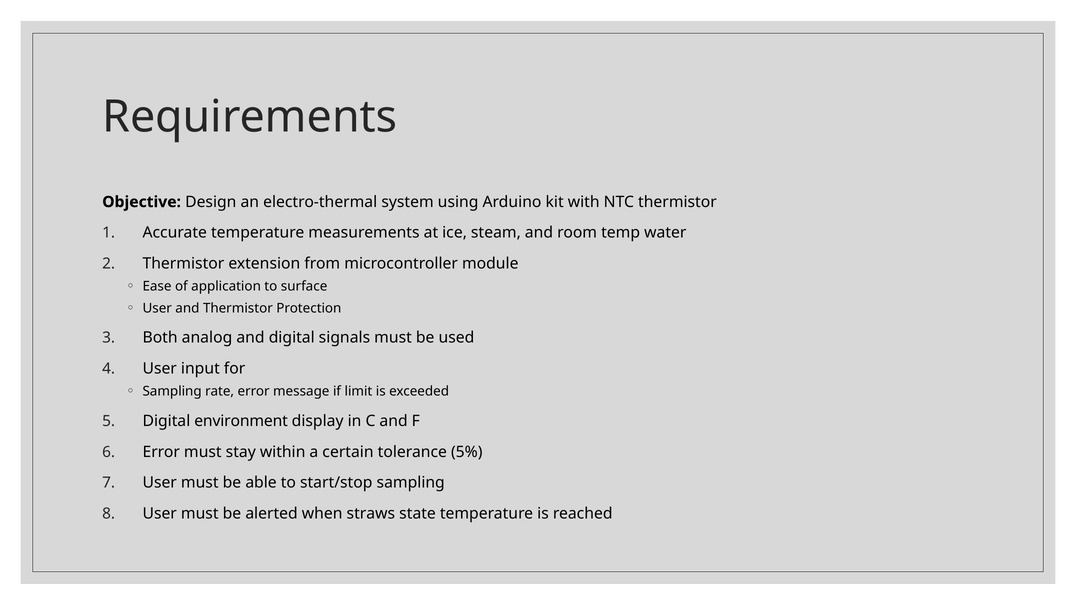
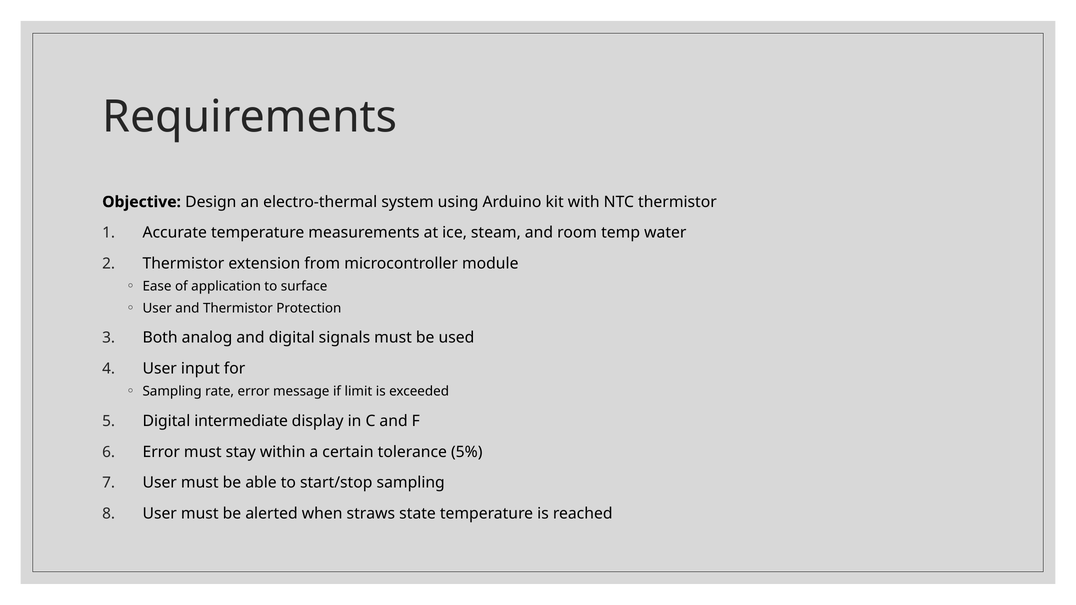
environment: environment -> intermediate (241, 421)
